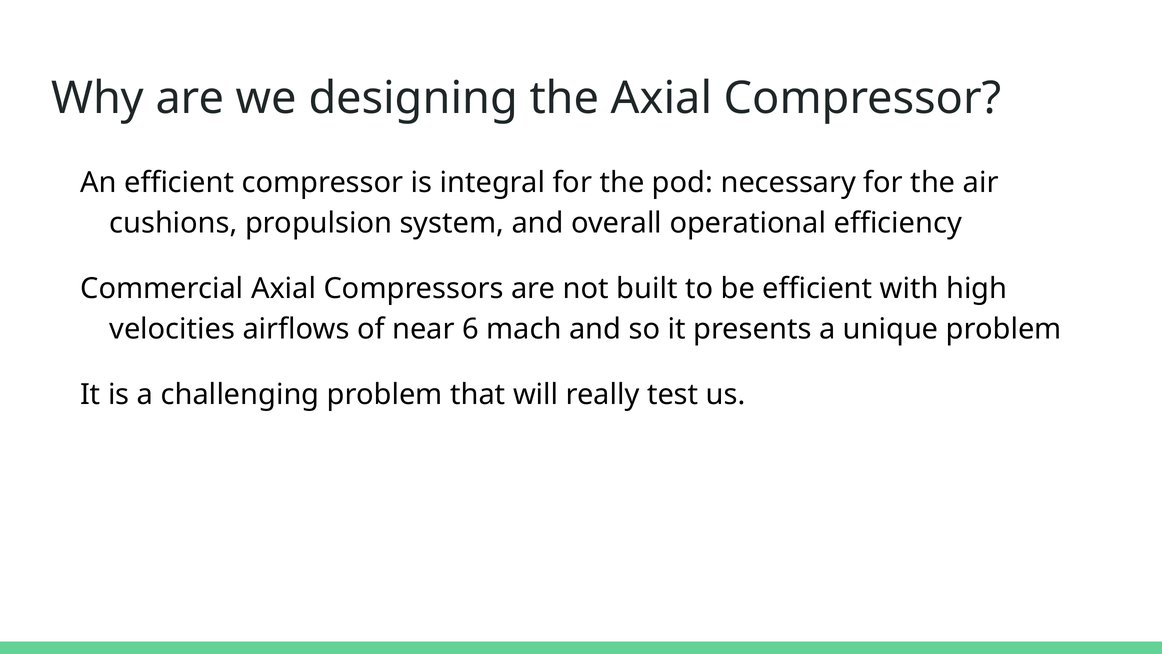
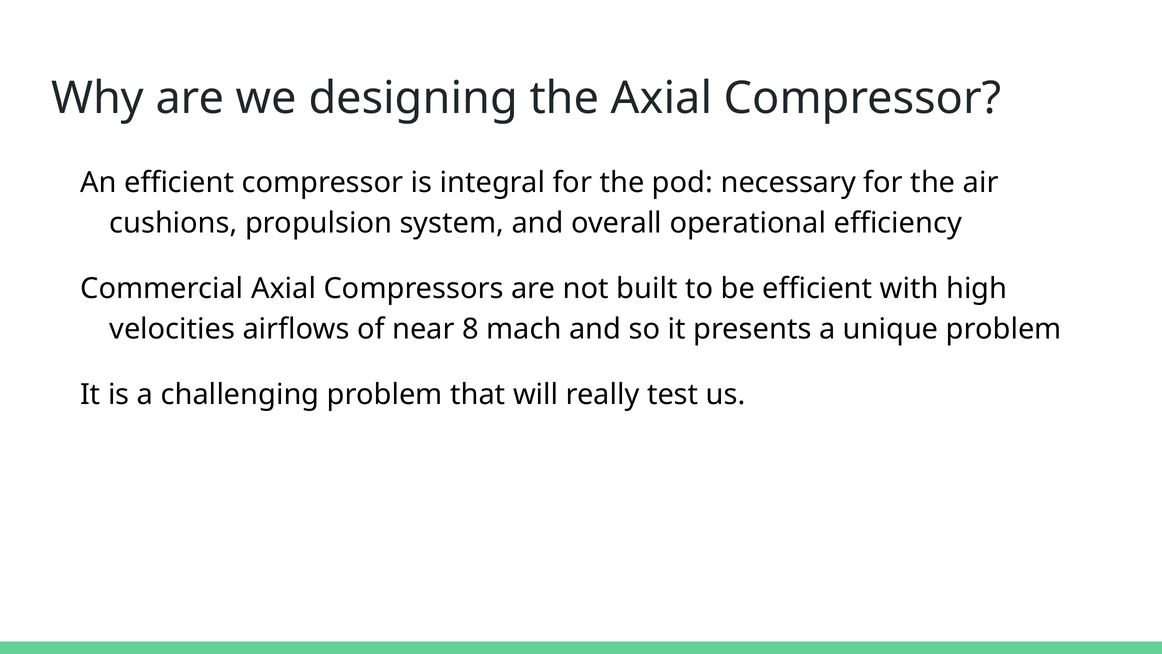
6: 6 -> 8 (471, 329)
